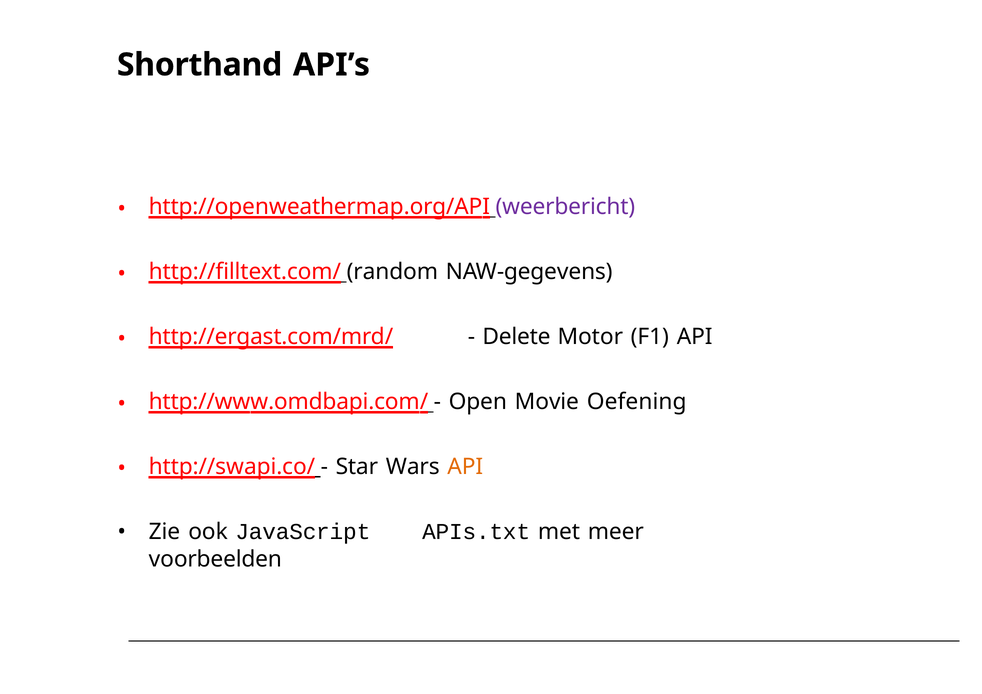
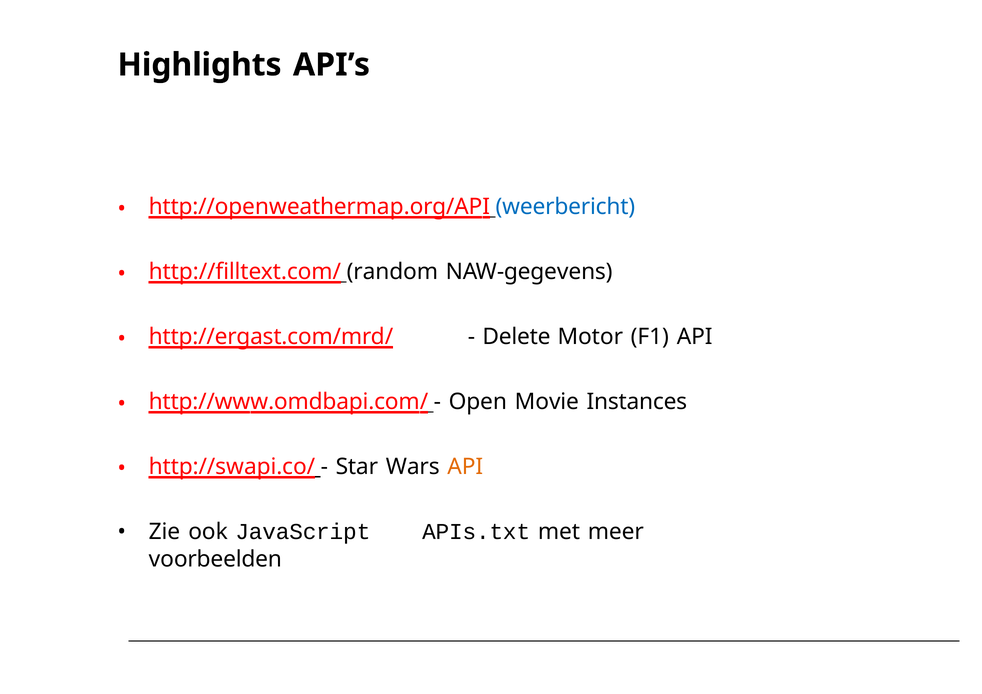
Shorthand: Shorthand -> Highlights (200, 65)
weerbericht colour: purple -> blue (565, 207)
Oefening: Oefening -> Instances (637, 402)
